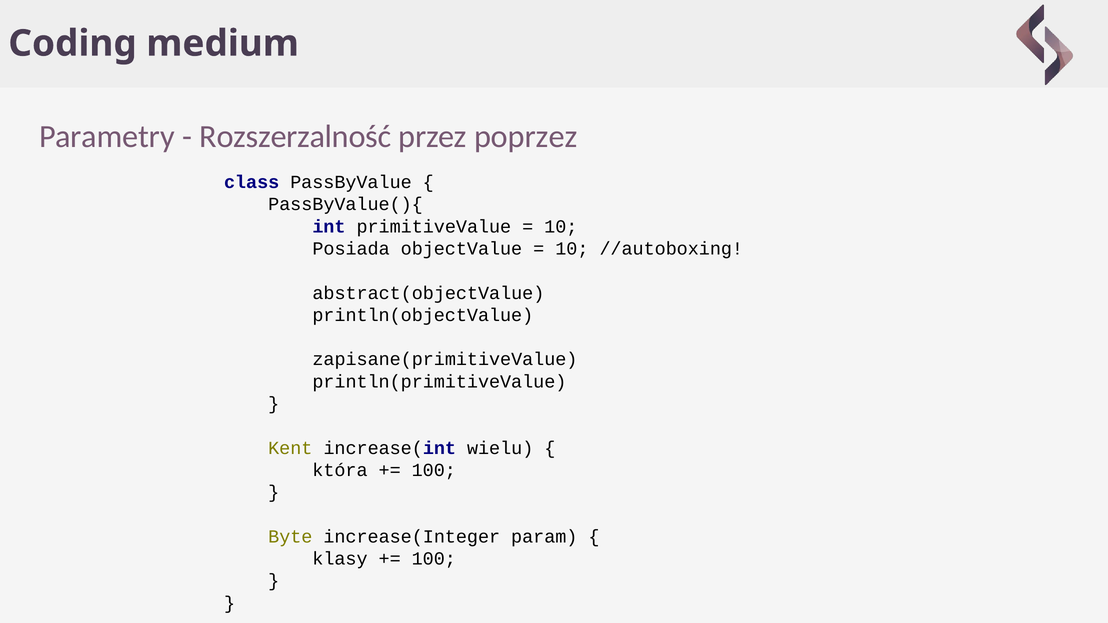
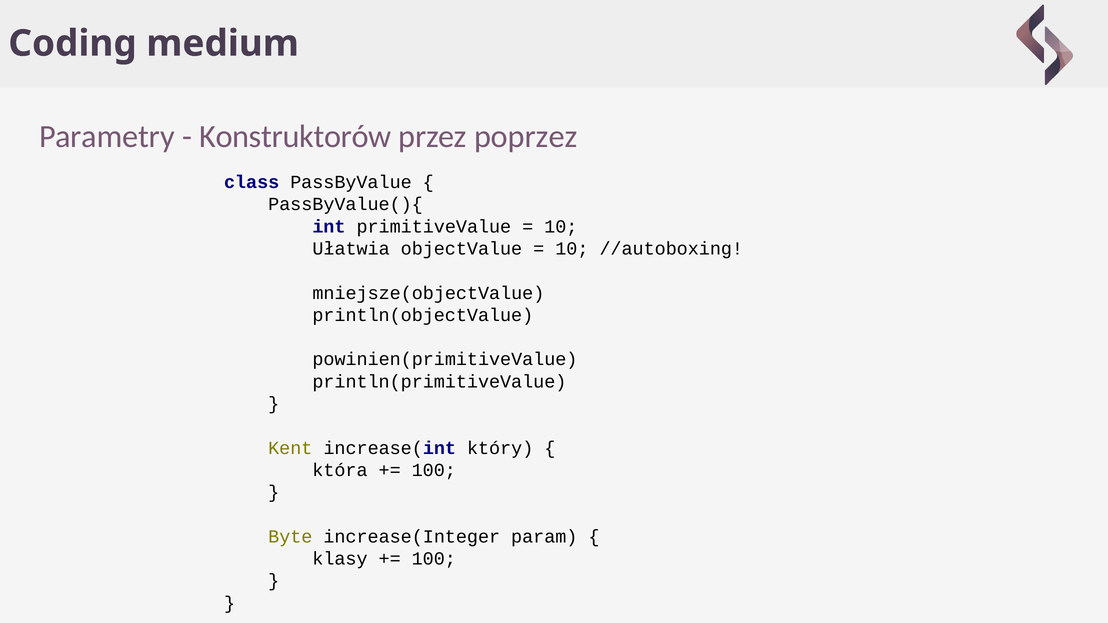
Rozszerzalność: Rozszerzalność -> Konstruktorów (295, 137)
Posiada: Posiada -> Ułatwia (351, 249)
abstract(objectValue: abstract(objectValue -> mniejsze(objectValue (428, 293)
zapisane(primitiveValue: zapisane(primitiveValue -> powinien(primitiveValue (445, 360)
wielu: wielu -> który (500, 448)
